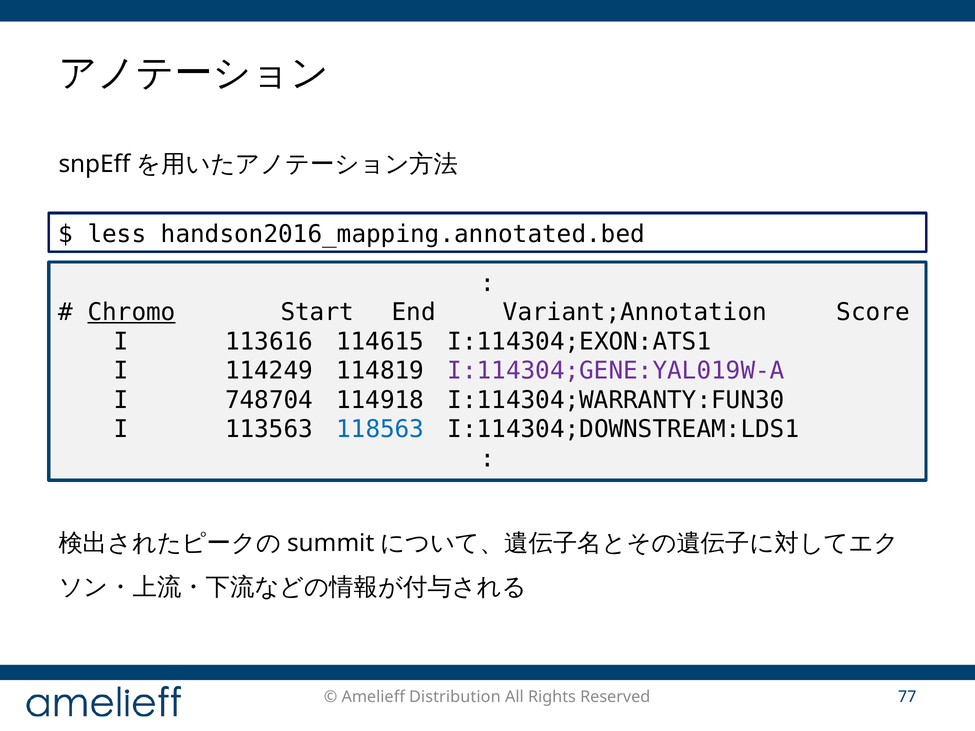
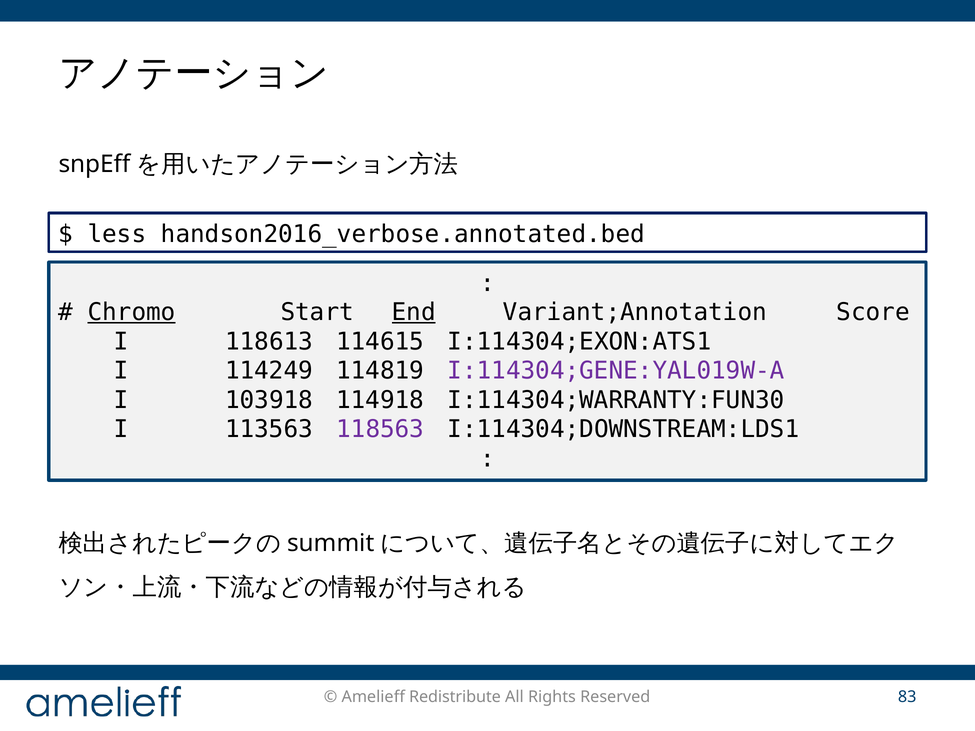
handson2016_mapping.annotated.bed: handson2016_mapping.annotated.bed -> handson2016_verbose.annotated.bed (403, 234)
End underline: none -> present (414, 312)
113616: 113616 -> 118613 (269, 342)
748704: 748704 -> 103918 (269, 400)
118563 colour: blue -> purple (380, 429)
Distribution: Distribution -> Redistribute (455, 697)
77: 77 -> 83 (907, 697)
